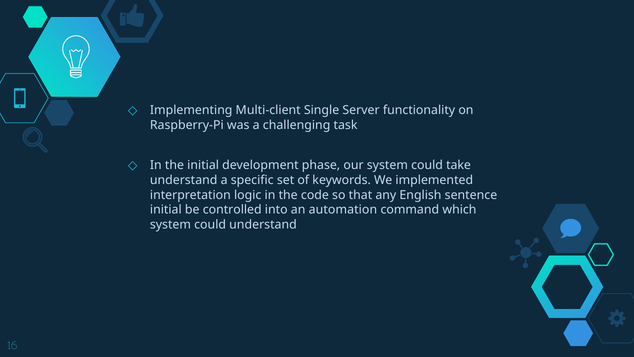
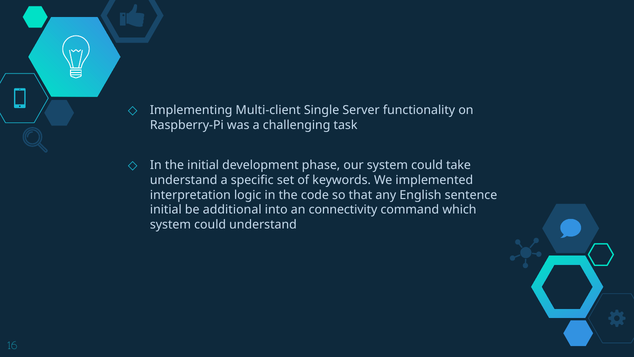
controlled: controlled -> additional (232, 210)
automation: automation -> connectivity (343, 210)
